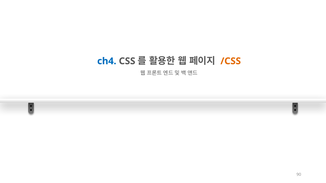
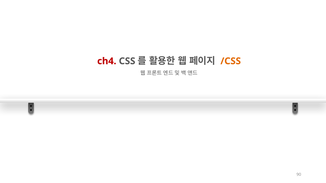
ch4 colour: blue -> red (107, 61)
